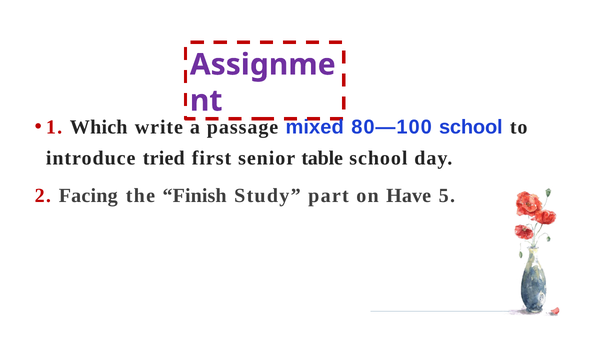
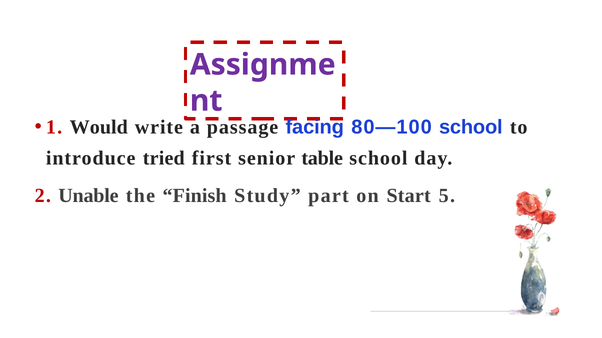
Which: Which -> Would (99, 127)
mixed: mixed -> facing (315, 127)
Facing: Facing -> Unable (88, 196)
Have: Have -> Start (409, 196)
